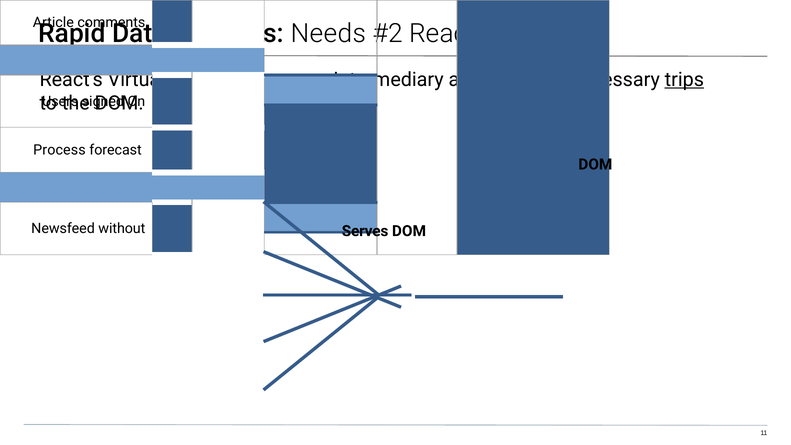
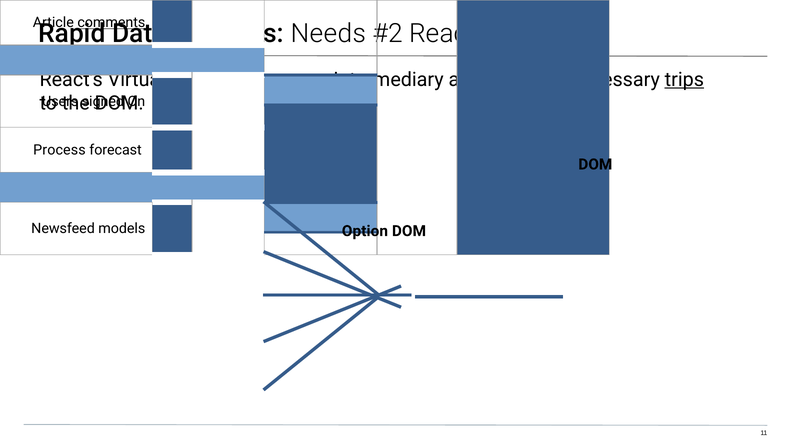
comments underline: none -> present (111, 23)
without: without -> models (122, 229)
Serves: Serves -> Option (365, 231)
